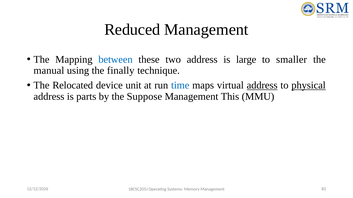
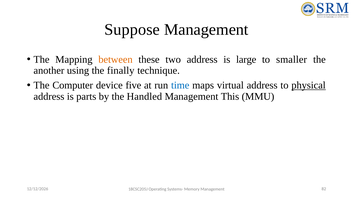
Reduced: Reduced -> Suppose (132, 30)
between colour: blue -> orange (115, 60)
manual: manual -> another (49, 71)
Relocated: Relocated -> Computer (73, 86)
unit: unit -> five (133, 86)
address underline: present -> none (262, 86)
Suppose: Suppose -> Handled (144, 97)
